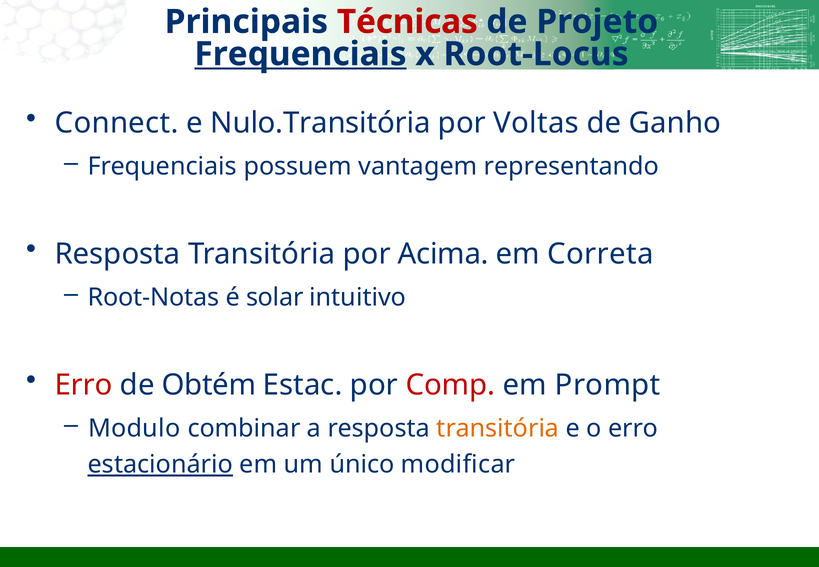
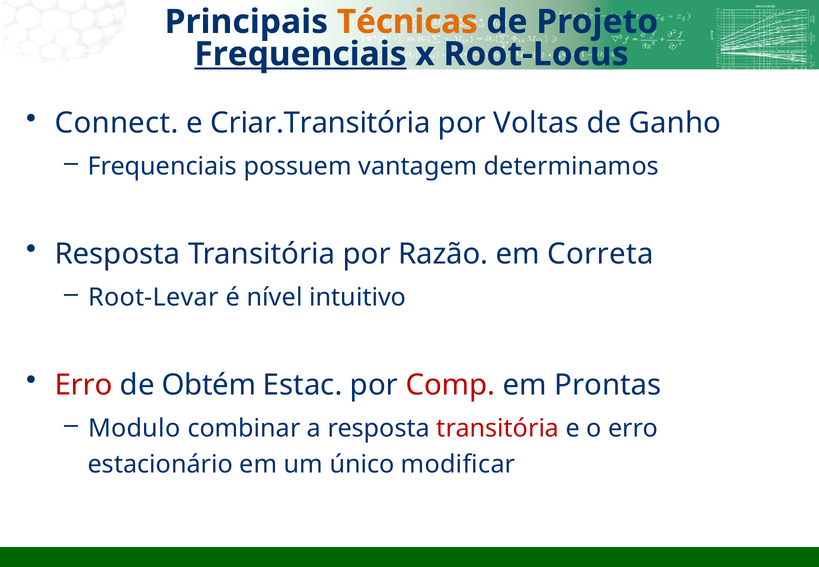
Técnicas colour: red -> orange (407, 22)
Nulo.Transitória: Nulo.Transitória -> Criar.Transitória (321, 123)
representando: representando -> determinamos (571, 167)
Acima: Acima -> Razão (443, 254)
Root-Notas: Root-Notas -> Root-Levar (153, 298)
solar: solar -> nível (275, 298)
Prompt: Prompt -> Prontas (608, 385)
transitória colour: orange -> red (498, 428)
estacionário underline: present -> none (160, 465)
